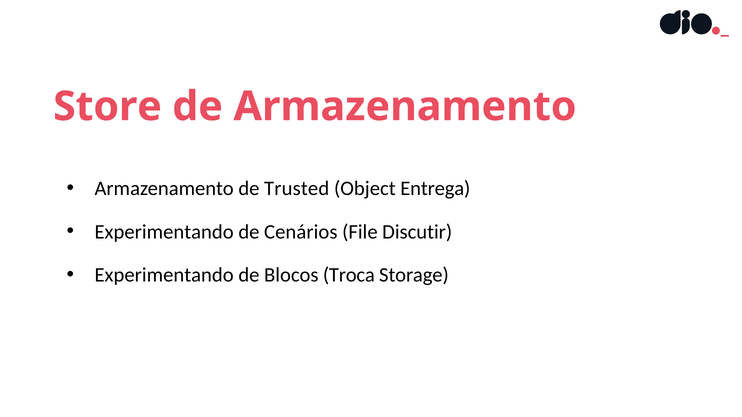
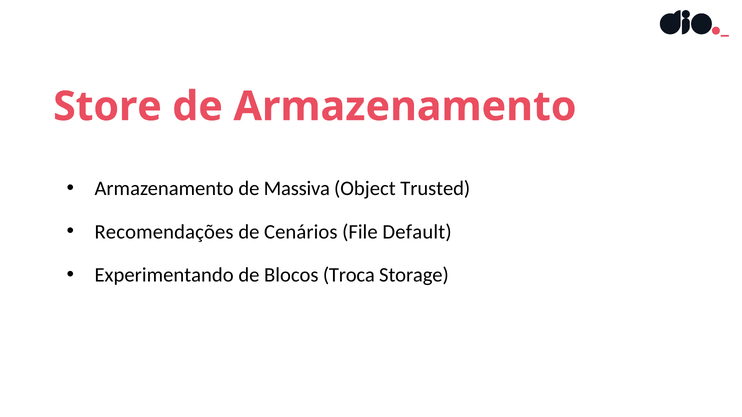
Trusted: Trusted -> Massiva (297, 189)
Entrega: Entrega -> Trusted (435, 189)
Experimentando: Experimentando -> Recomendações (164, 232)
Discutir: Discutir -> Default (417, 232)
